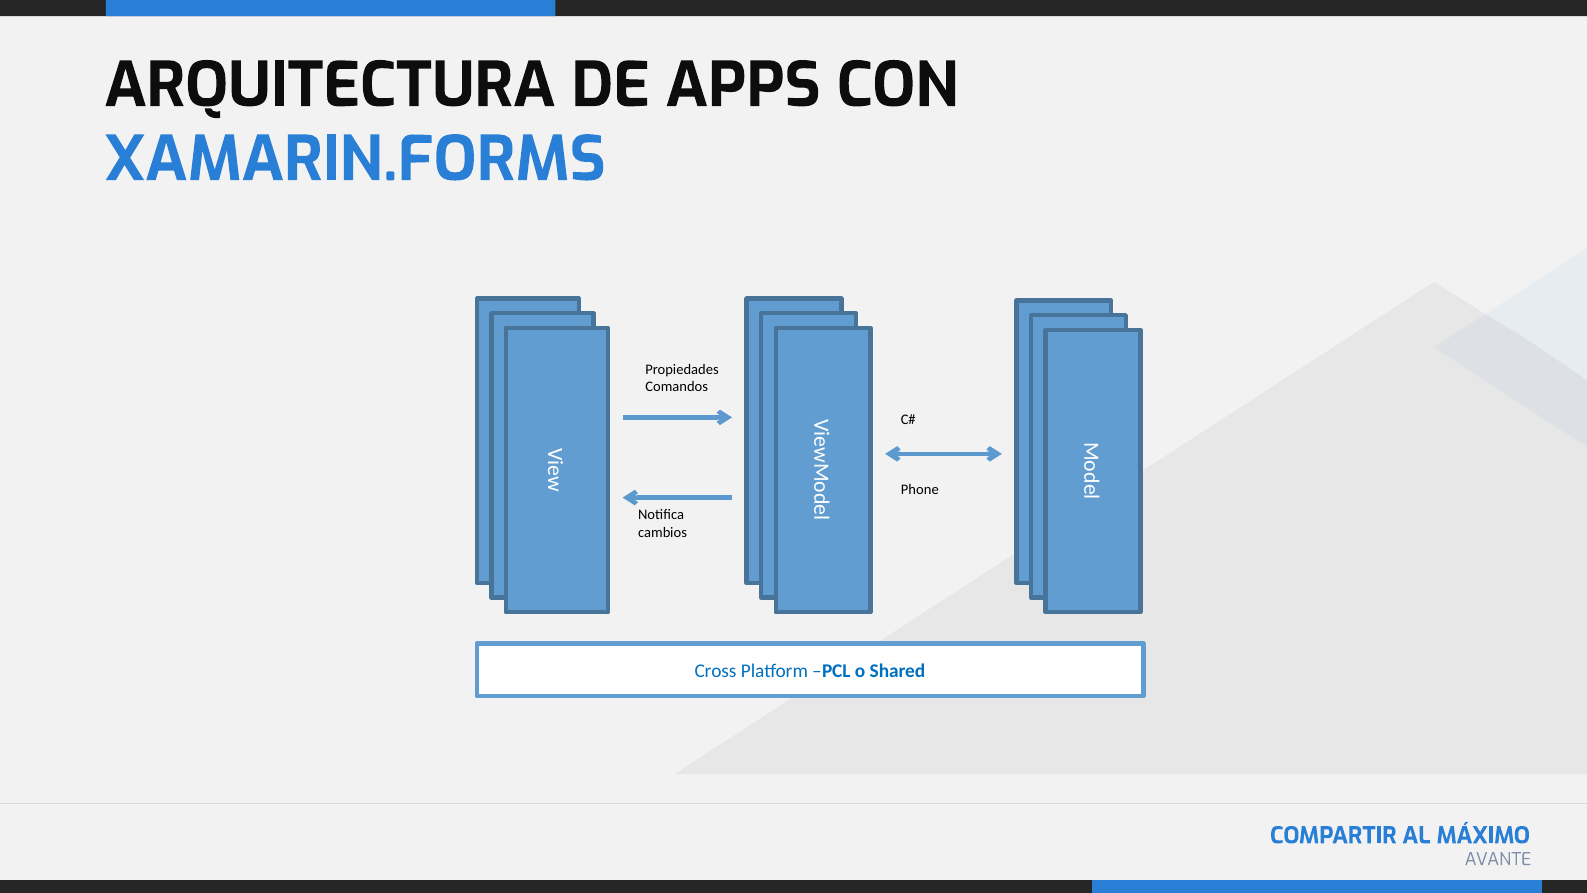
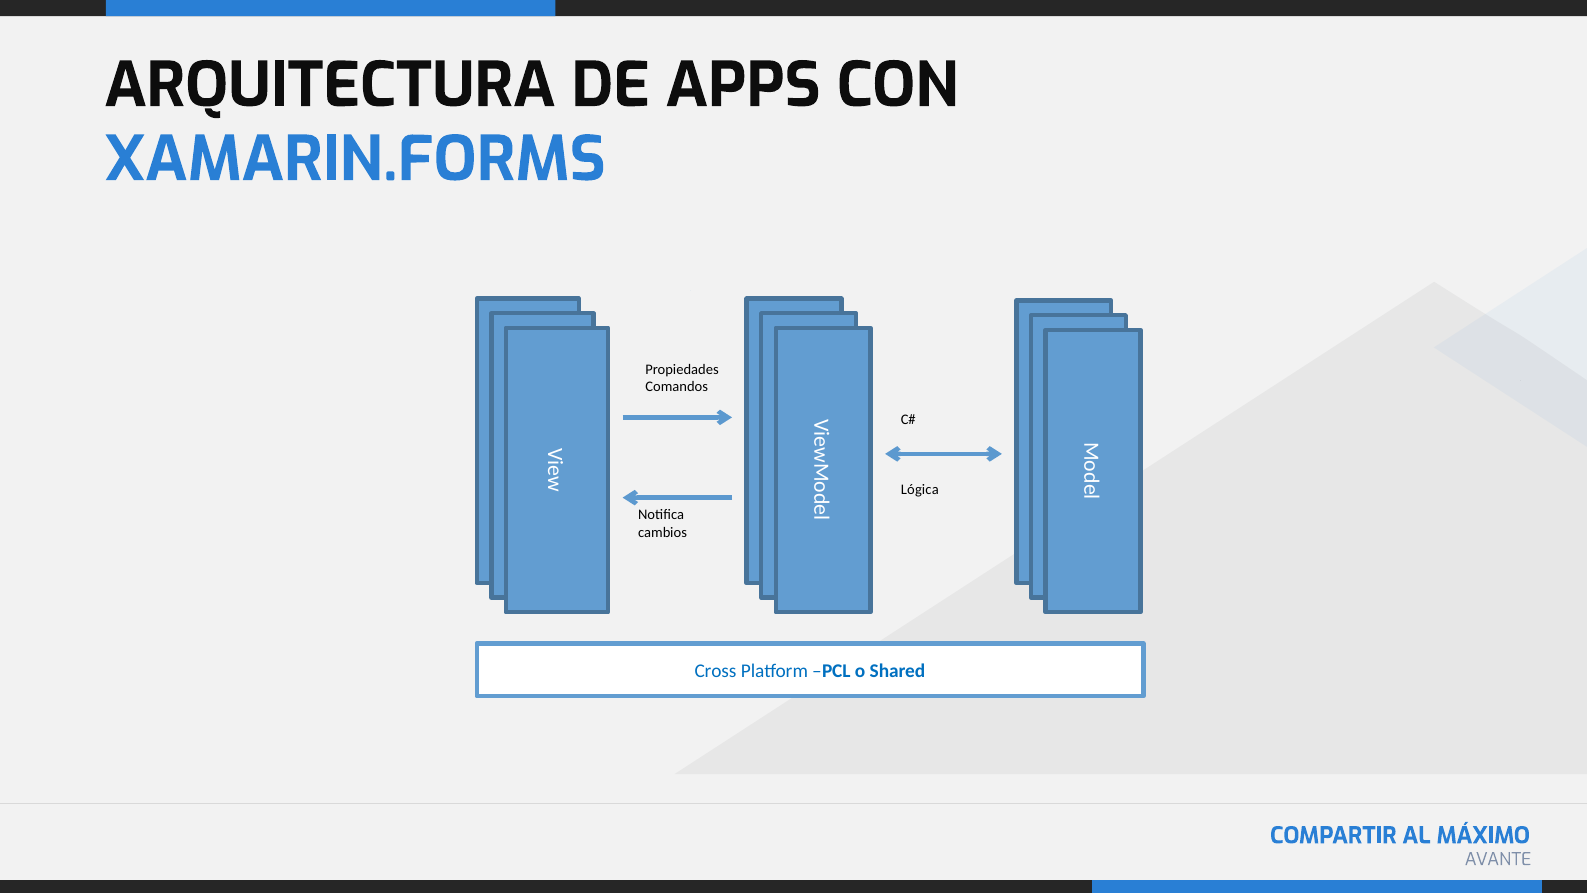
Phone: Phone -> Lógica (920, 489)
